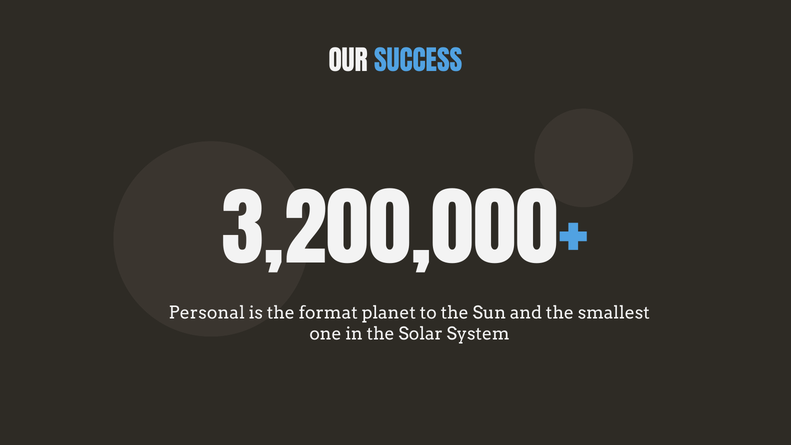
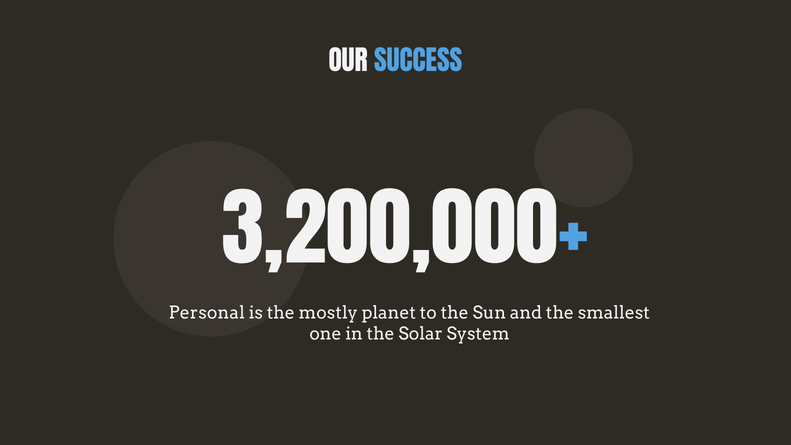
format: format -> mostly (328, 313)
